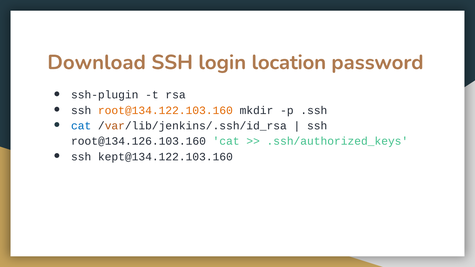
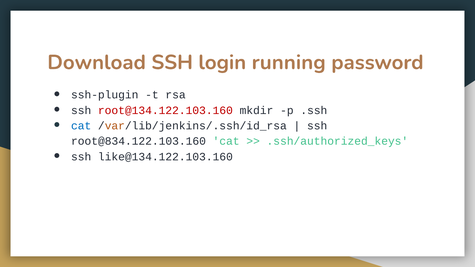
location: location -> running (289, 62)
root@134.122.103.160 colour: orange -> red (165, 110)
root@134.126.103.160: root@134.126.103.160 -> root@834.122.103.160 (138, 141)
kept@134.122.103.160: kept@134.122.103.160 -> like@134.122.103.160 (165, 157)
